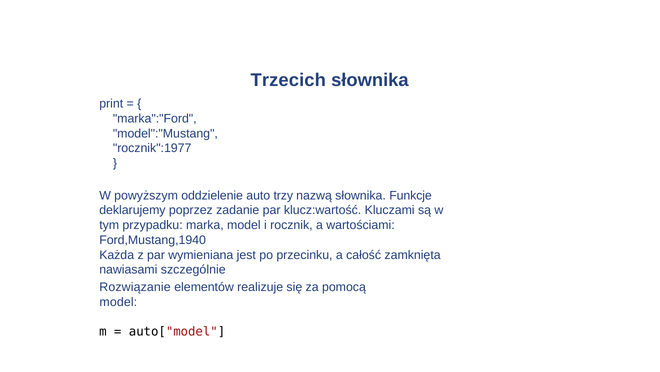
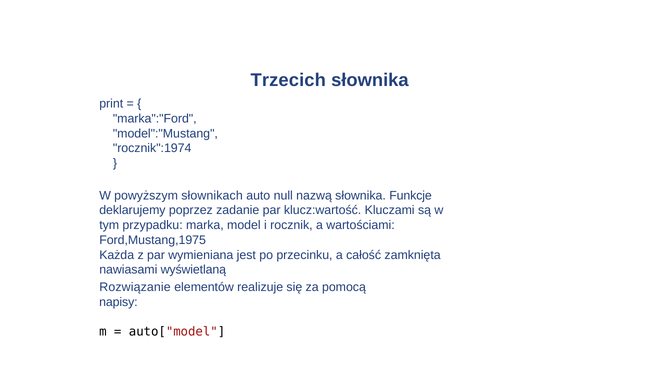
rocznik":1977: rocznik":1977 -> rocznik":1974 (152, 148)
oddzielenie: oddzielenie -> słownikach (212, 195)
trzy: trzy -> null (283, 195)
Ford,Mustang,1940: Ford,Mustang,1940 -> Ford,Mustang,1975 (153, 240)
szczególnie: szczególnie -> wyświetlaną (193, 269)
model: model -> napisy (118, 302)
